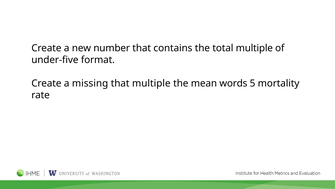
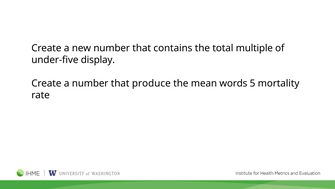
format: format -> display (98, 60)
a missing: missing -> number (90, 83)
that multiple: multiple -> produce (151, 83)
